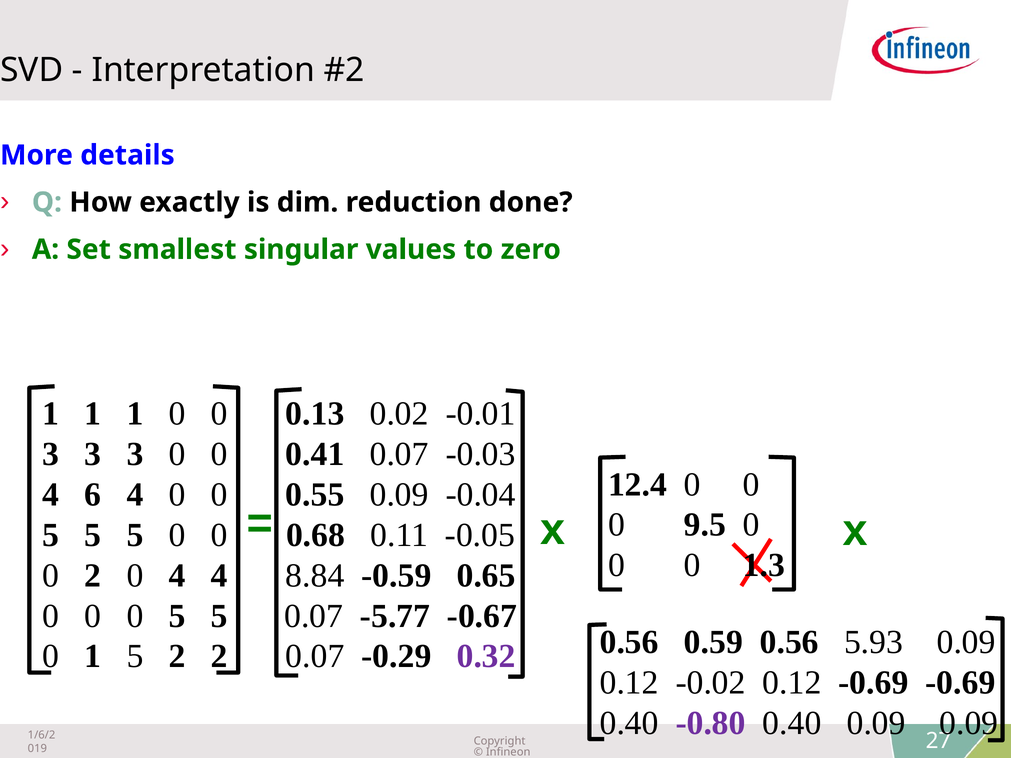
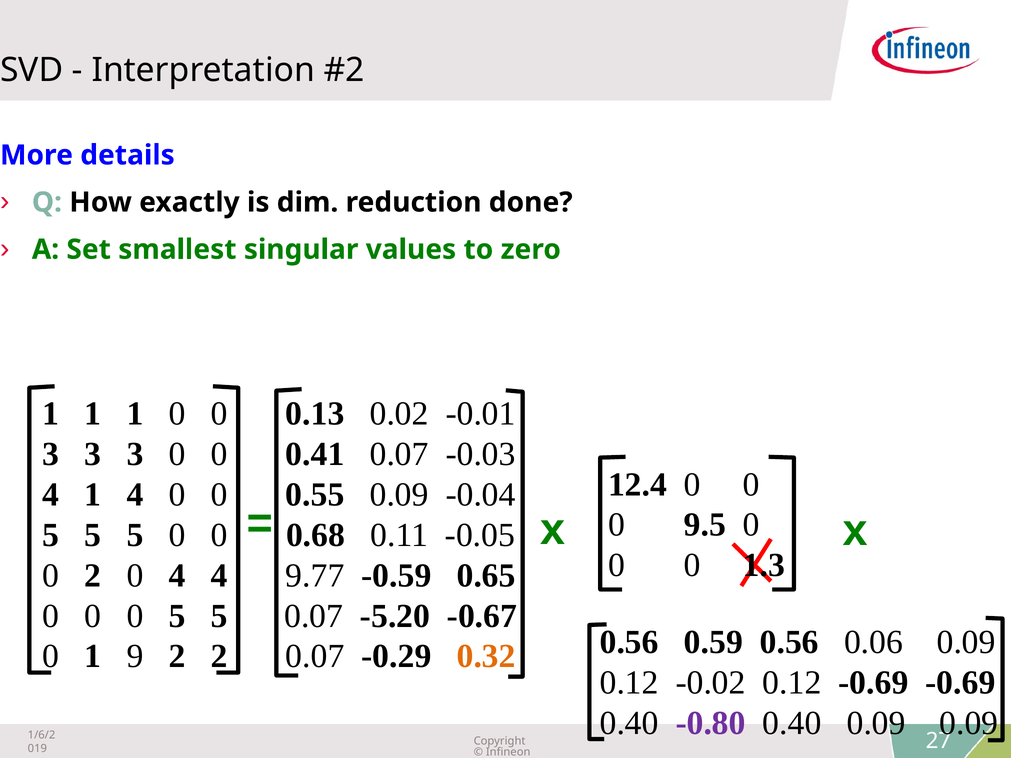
4 6: 6 -> 1 (93, 495)
8.84: 8.84 -> 9.77 (315, 576)
-5.77: -5.77 -> -5.20 (395, 616)
5.93: 5.93 -> 0.06 (874, 643)
1 5: 5 -> 9 (135, 657)
0.32 colour: purple -> orange (486, 657)
